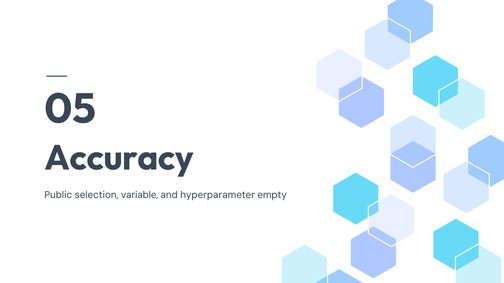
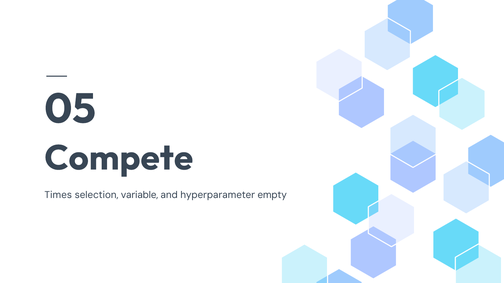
Accuracy: Accuracy -> Compete (119, 158)
Public: Public -> Times (58, 195)
